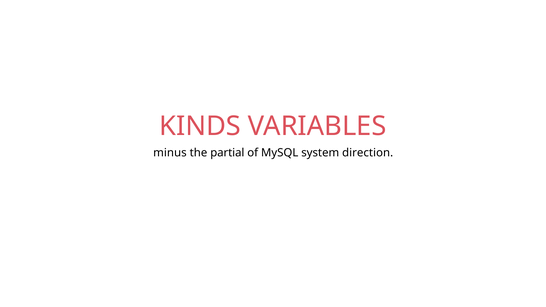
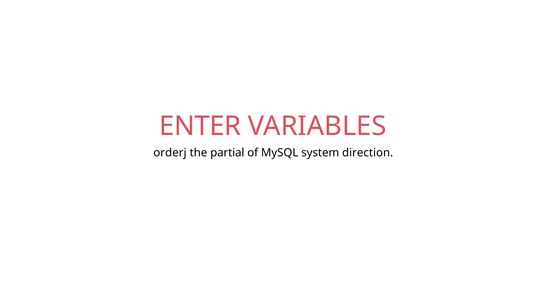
KINDS: KINDS -> ENTER (200, 126)
minus: minus -> orderj (170, 153)
